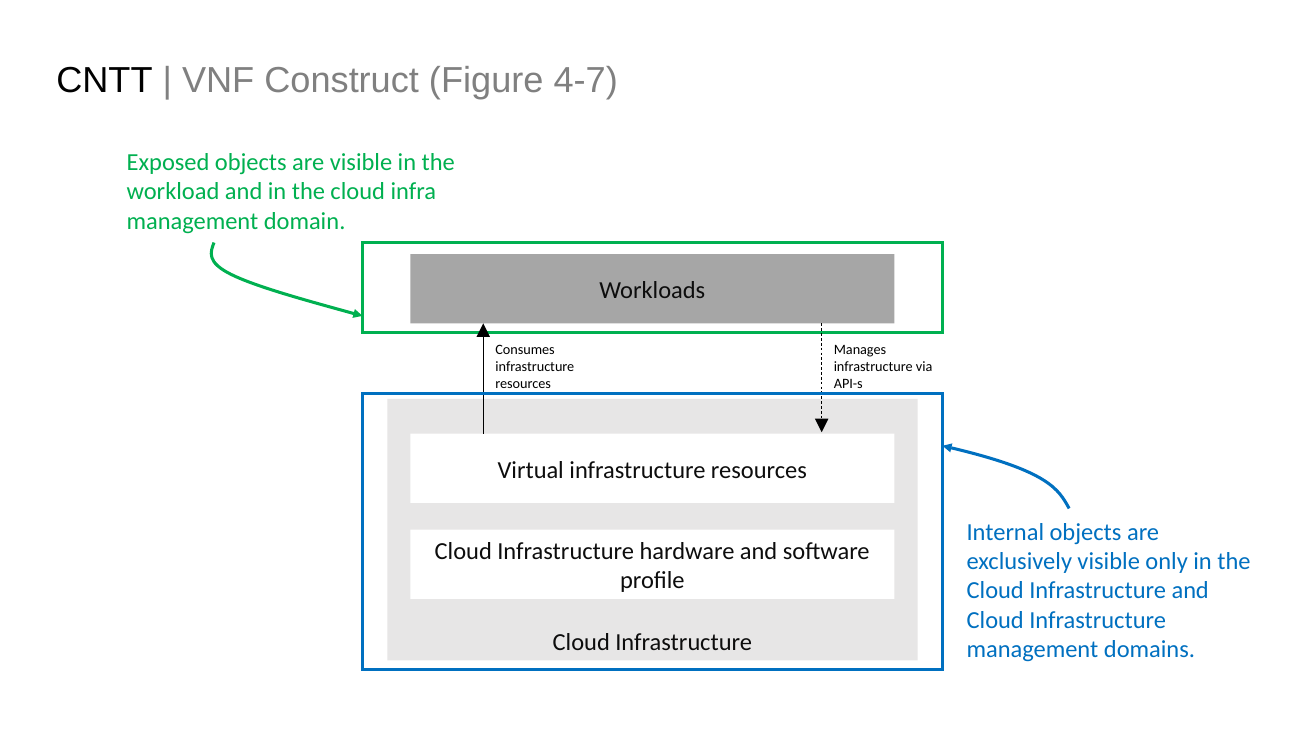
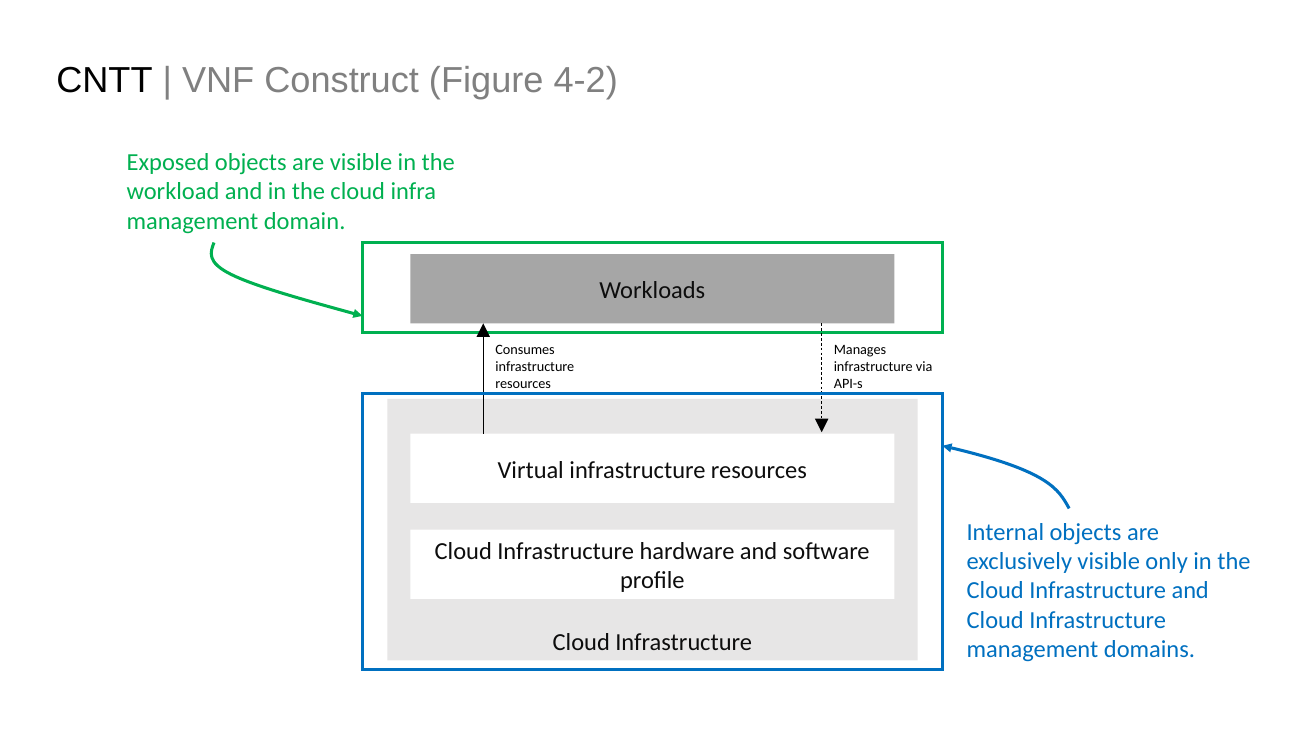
4-7: 4-7 -> 4-2 (586, 81)
